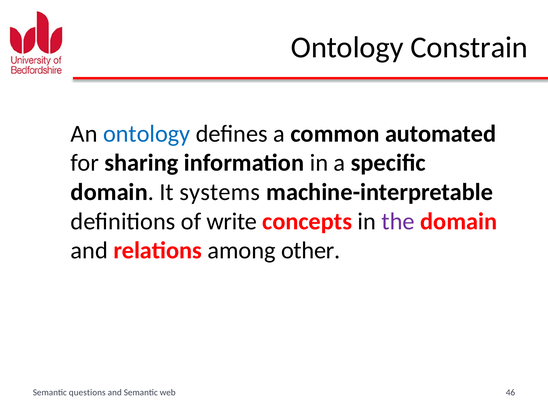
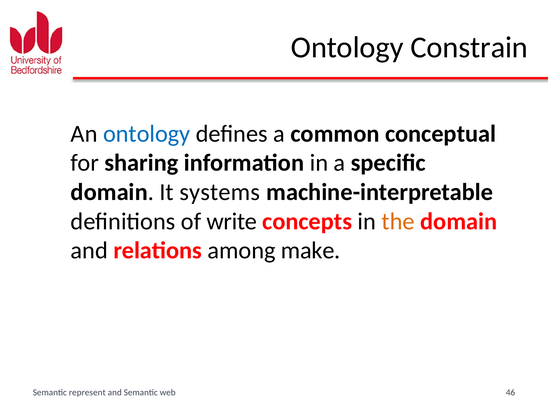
automated: automated -> conceptual (441, 134)
the colour: purple -> orange (398, 221)
other: other -> make (311, 251)
questions: questions -> represent (87, 392)
